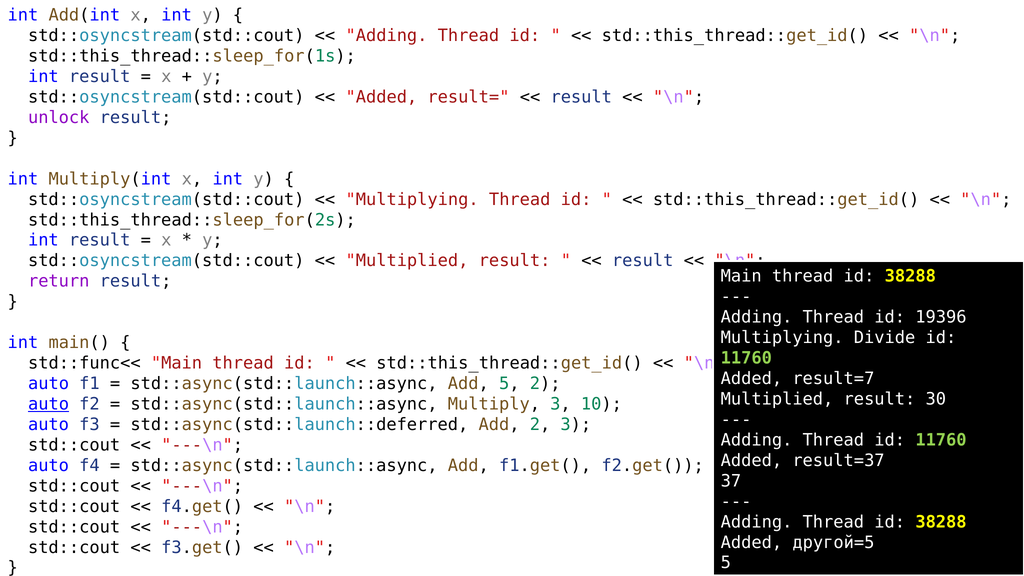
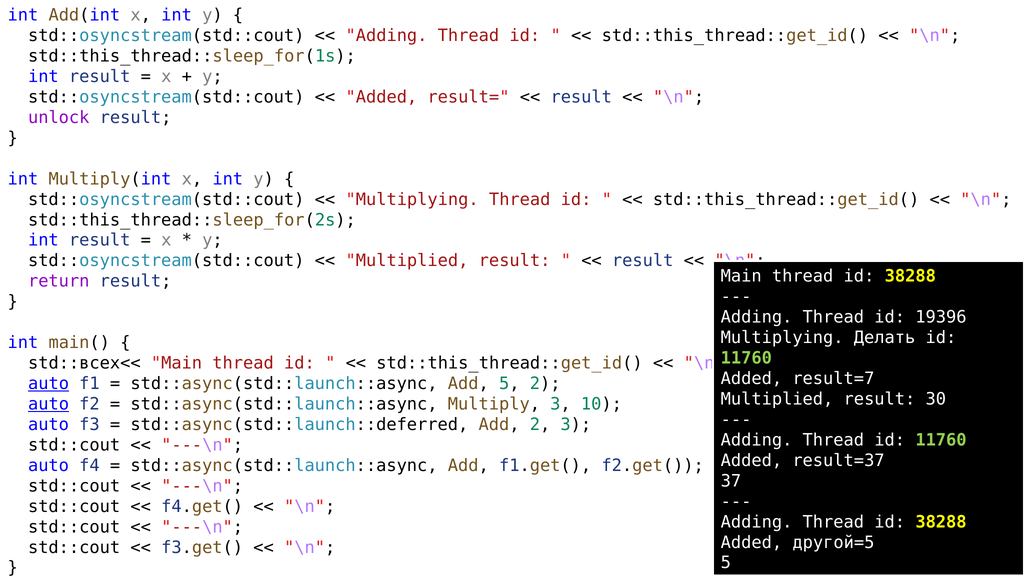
Divide: Divide -> Делать (885, 338)
std::func<<: std::func<< -> std::всех<< (84, 363)
auto underline: none -> present (49, 384)
